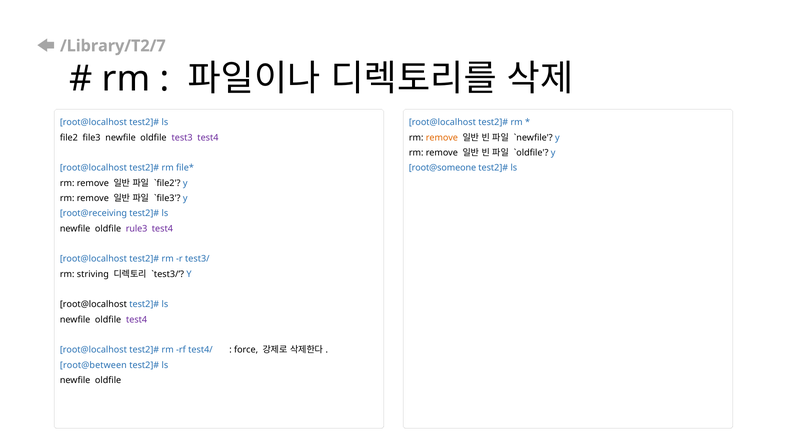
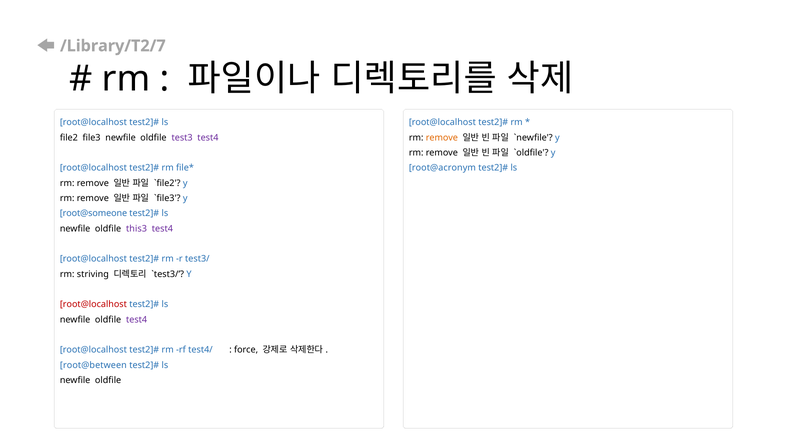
root@someone: root@someone -> root@acronym (442, 168)
root@receiving: root@receiving -> root@someone (93, 213)
rule3: rule3 -> this3 (137, 228)
root@localhost colour: black -> red (93, 304)
